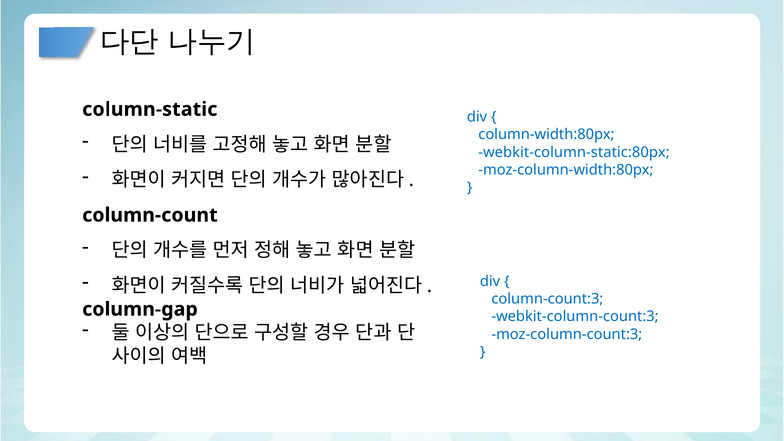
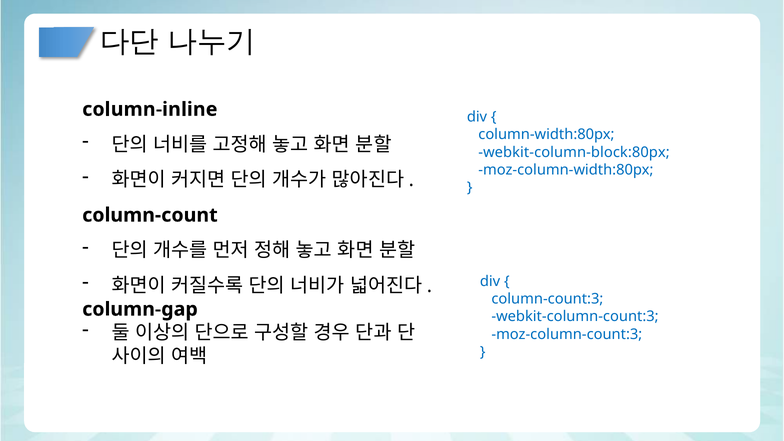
column-static: column-static -> column-inline (150, 109)
webkit-column-static:80px: webkit-column-static:80px -> webkit-column-block:80px (574, 152)
